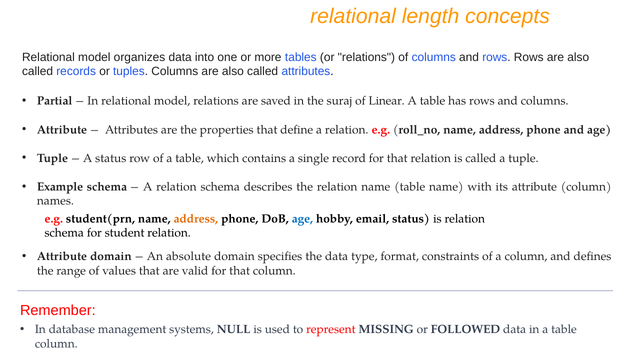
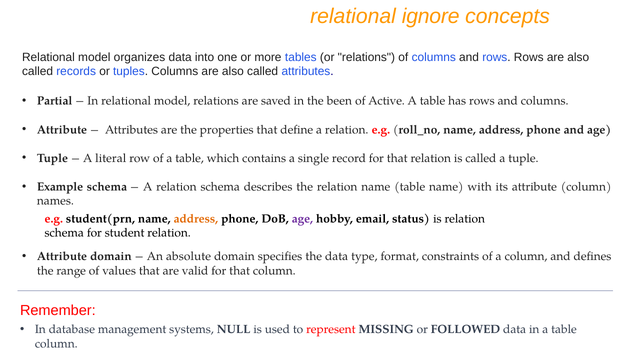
length: length -> ignore (431, 17)
suraj: suraj -> been (339, 101)
Linear: Linear -> Active (387, 101)
A status: status -> literal (111, 158)
age colour: blue -> purple (302, 219)
